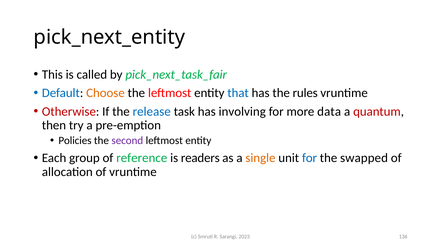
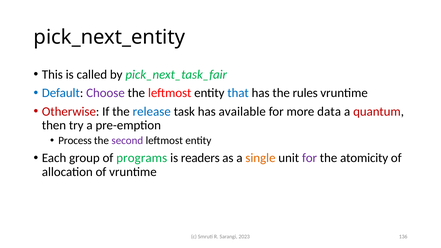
Choose colour: orange -> purple (105, 93)
involving: involving -> available (242, 112)
Policies: Policies -> Process (75, 141)
reference: reference -> programs (142, 158)
for colour: blue -> purple (310, 158)
swapped: swapped -> atomicity (364, 158)
